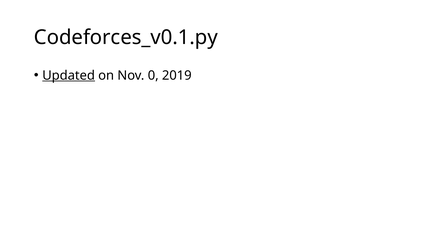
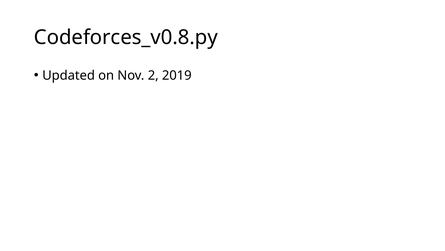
Codeforces_v0.1.py: Codeforces_v0.1.py -> Codeforces_v0.8.py (126, 37)
Updated underline: present -> none (69, 75)
0: 0 -> 2 (153, 75)
